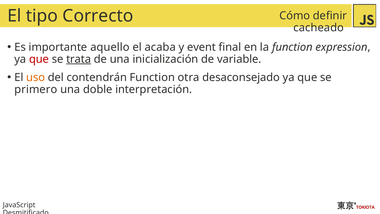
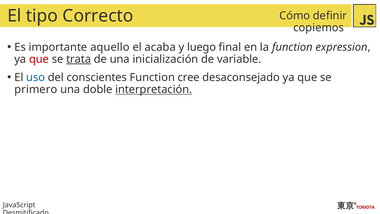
cacheado: cacheado -> copiemos (319, 28)
event: event -> luego (202, 47)
uso colour: orange -> blue (36, 77)
contendrán: contendrán -> conscientes (97, 77)
otra: otra -> cree (189, 77)
interpretación underline: none -> present (154, 89)
